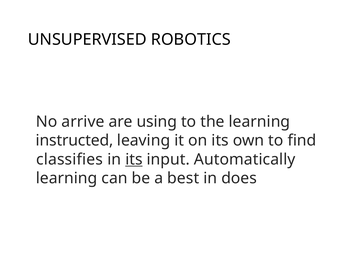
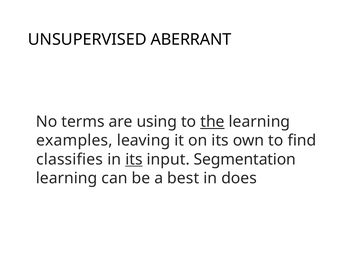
ROBOTICS: ROBOTICS -> ABERRANT (191, 40)
arrive: arrive -> terms (83, 122)
the underline: none -> present (212, 122)
instructed: instructed -> examples (74, 141)
Automatically: Automatically -> Segmentation (245, 160)
